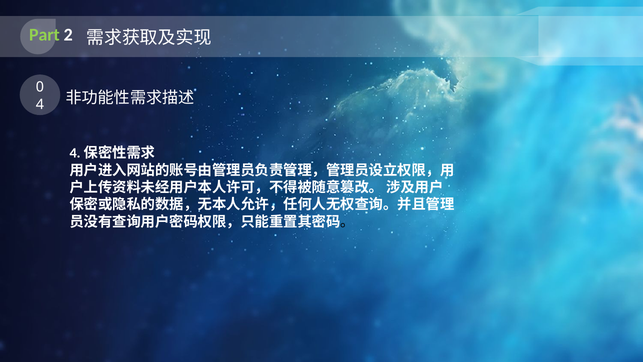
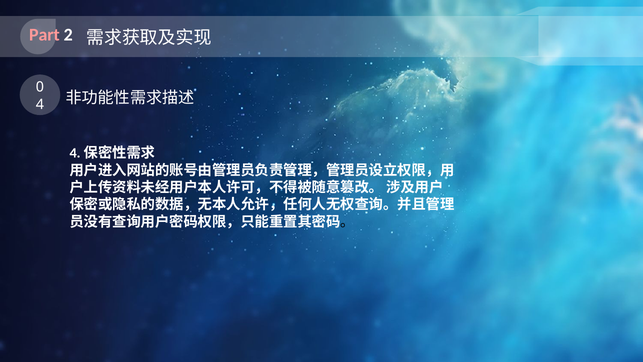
Part colour: light green -> pink (44, 35)
